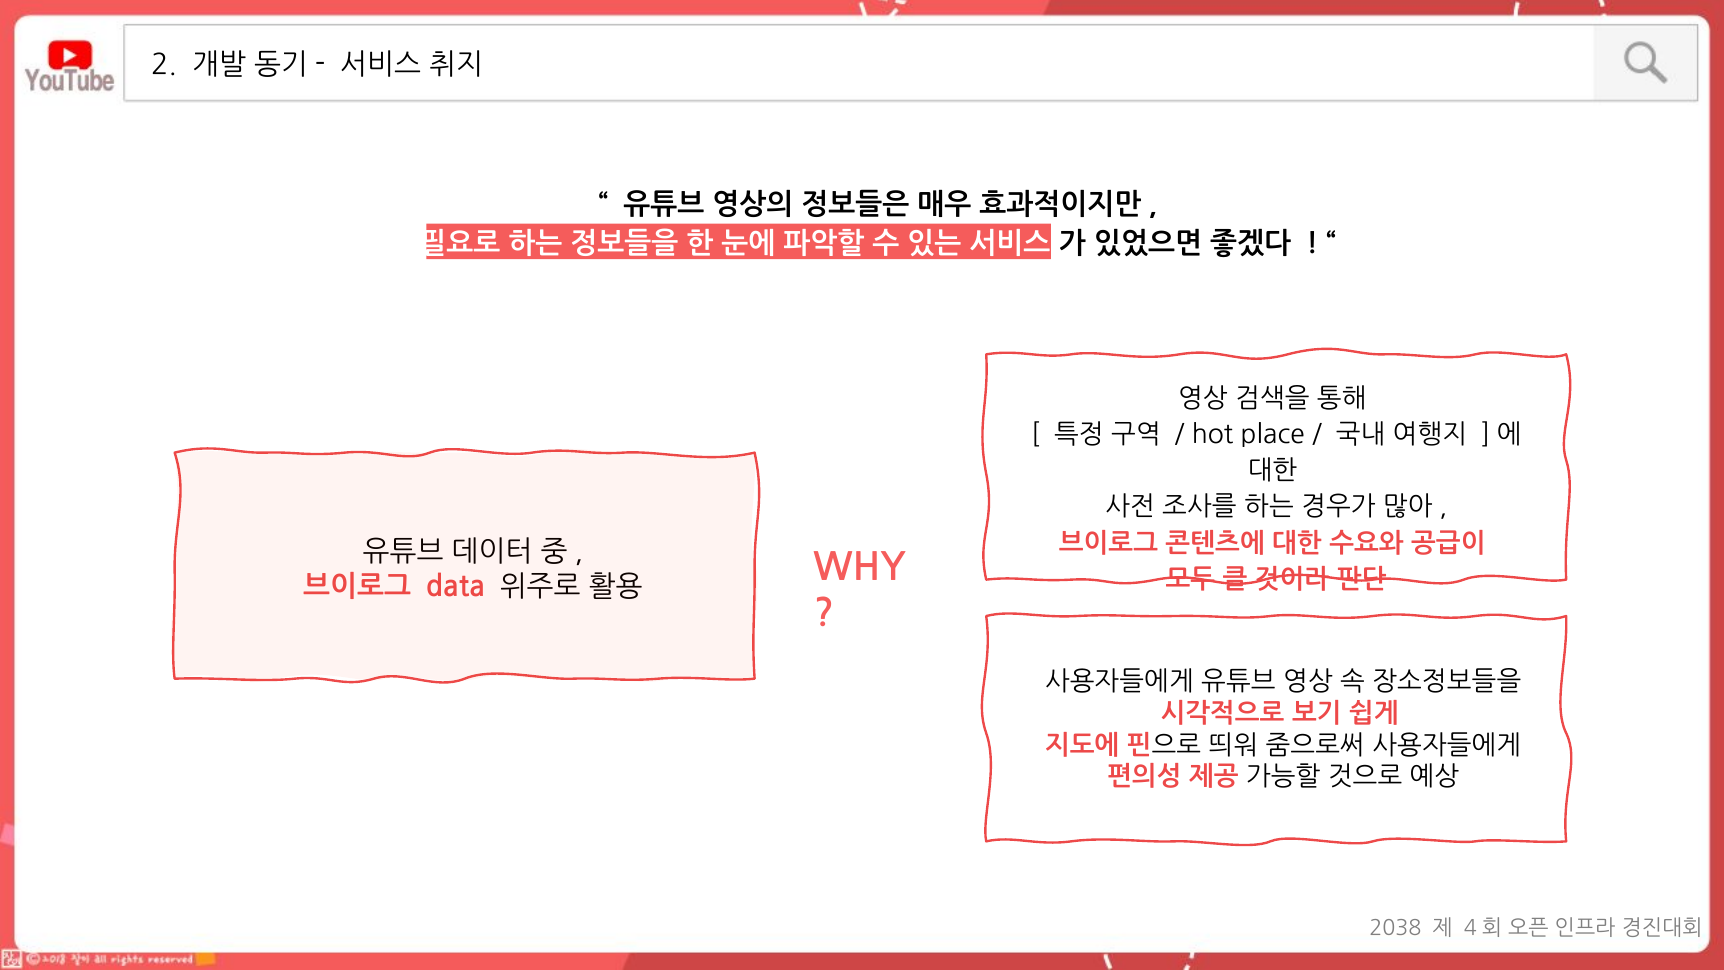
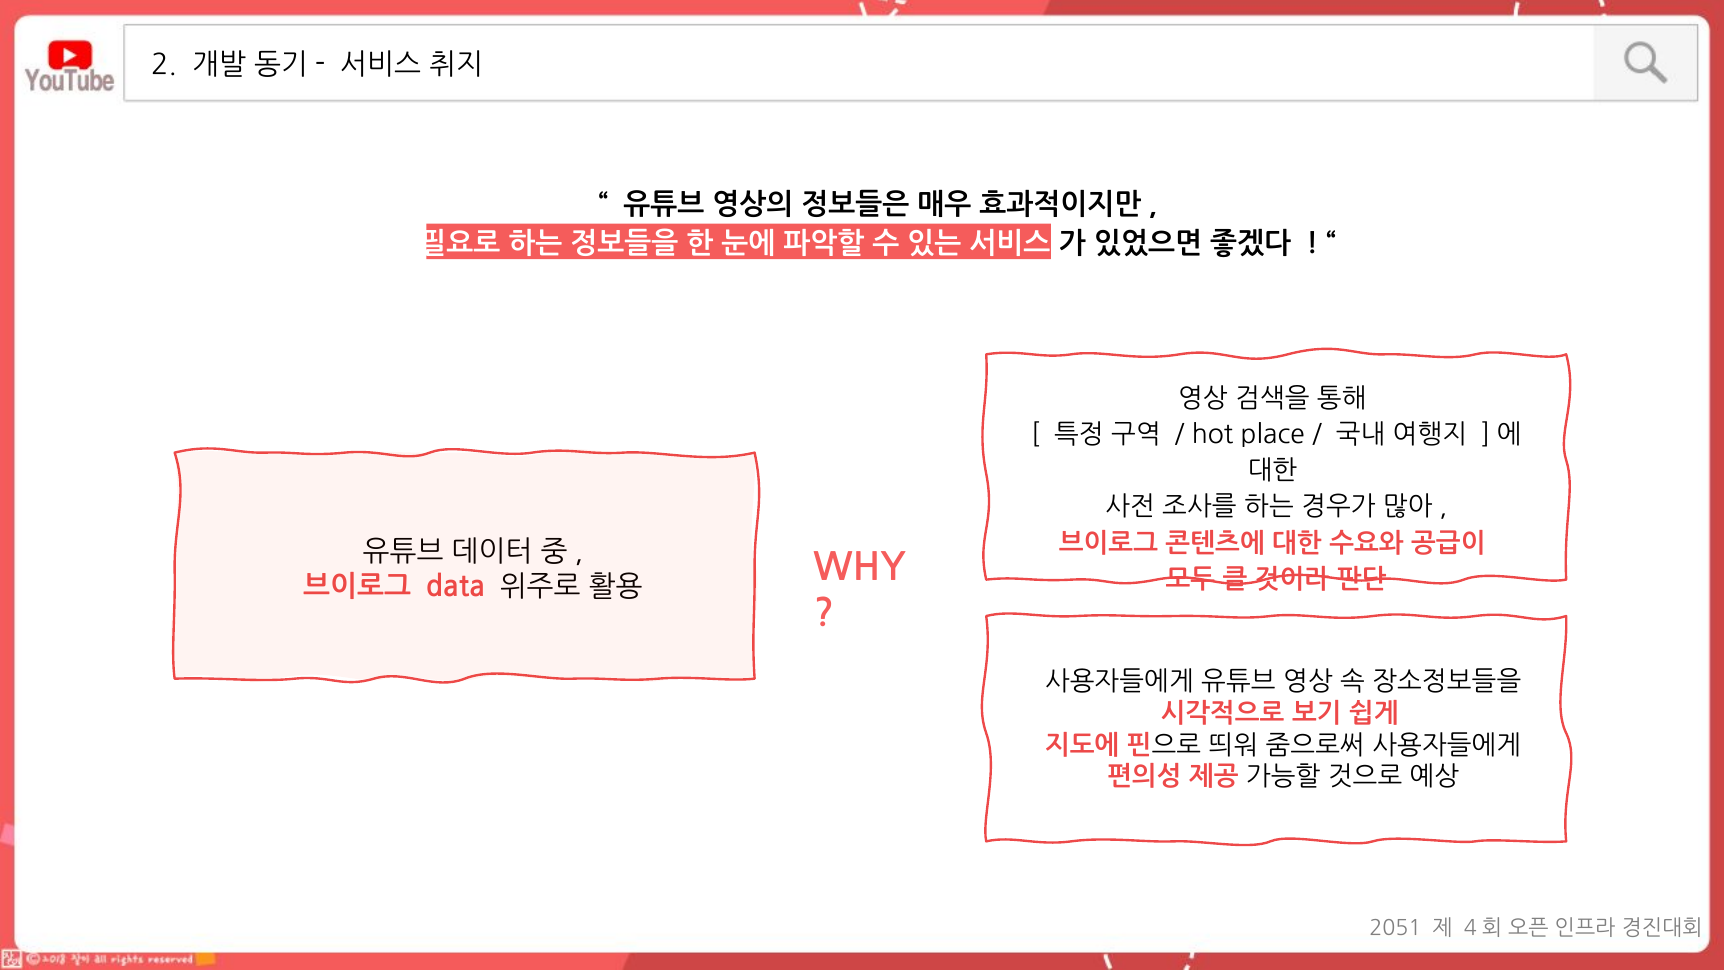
2038: 2038 -> 2051 (1395, 929)
